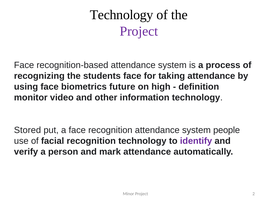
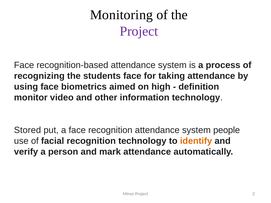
Technology: Technology -> Monitoring (121, 15)
future: future -> aimed (122, 87)
identify colour: purple -> orange (196, 141)
